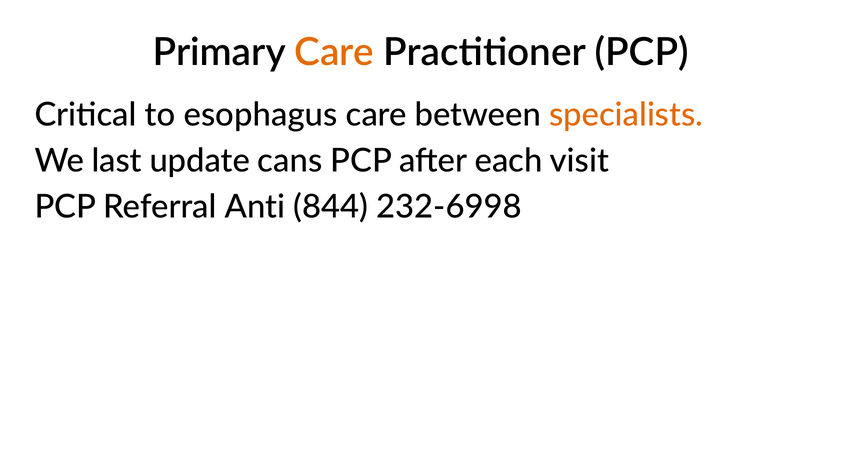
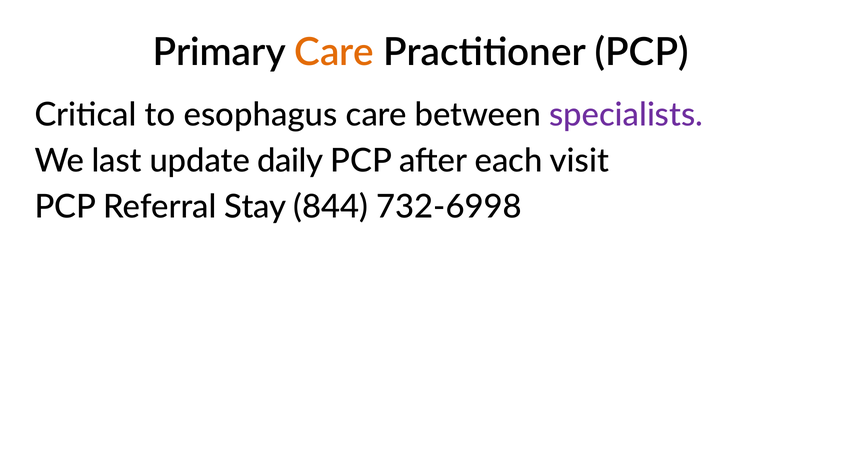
specialists colour: orange -> purple (626, 115)
cans: cans -> daily (290, 161)
Anti: Anti -> Stay (255, 207)
232-6998: 232-6998 -> 732-6998 (449, 207)
